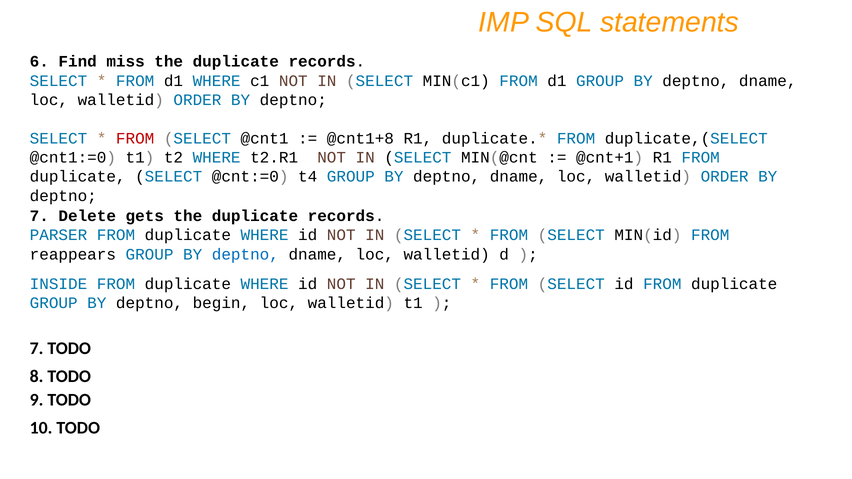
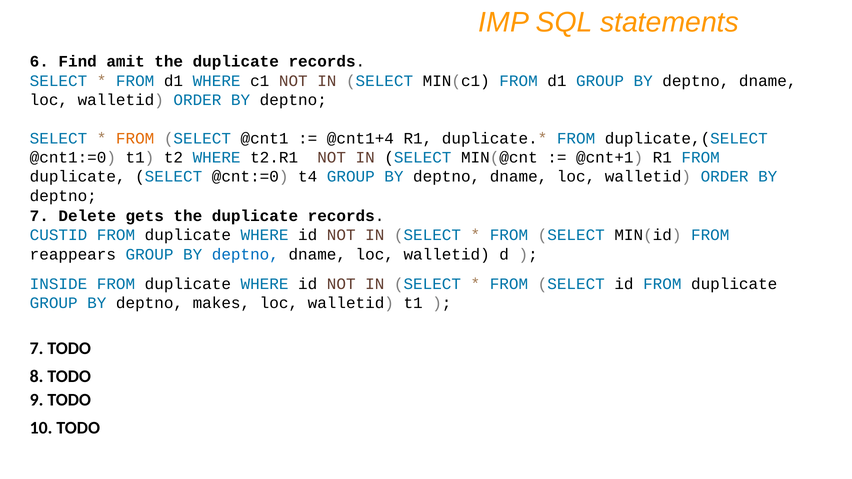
miss: miss -> amit (126, 62)
FROM colour: red -> orange (135, 138)
@cnt1+8: @cnt1+8 -> @cnt1+4 (360, 138)
PARSER: PARSER -> CUSTID (58, 235)
begin: begin -> makes (221, 303)
